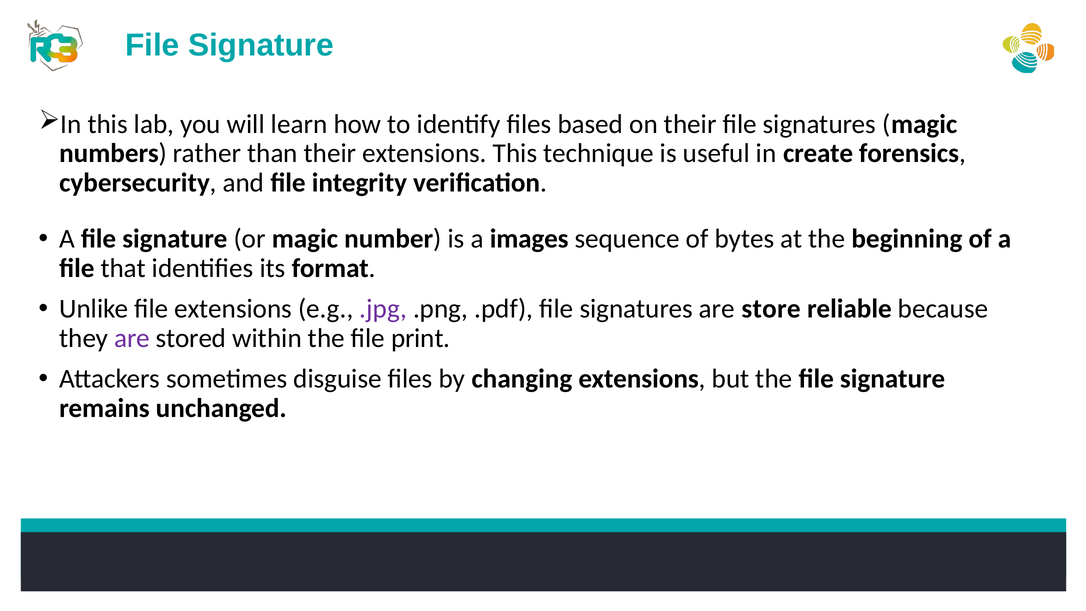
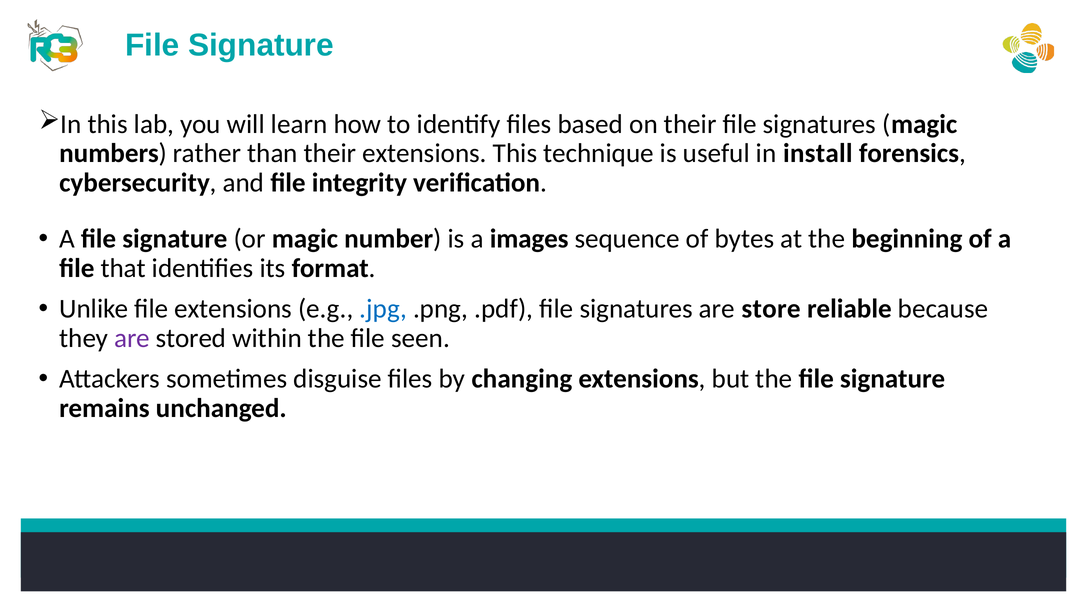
create: create -> install (818, 153)
.jpg colour: purple -> blue (383, 309)
print: print -> seen (421, 338)
